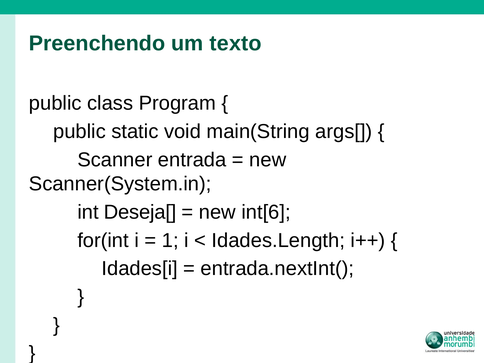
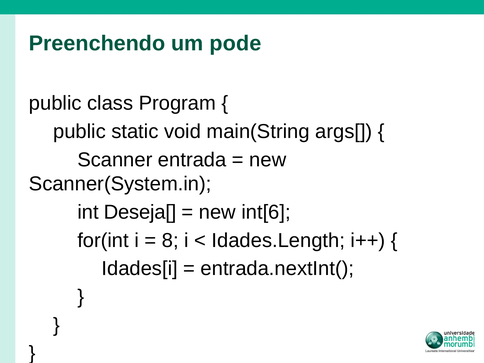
texto: texto -> pode (236, 43)
1: 1 -> 8 (170, 240)
